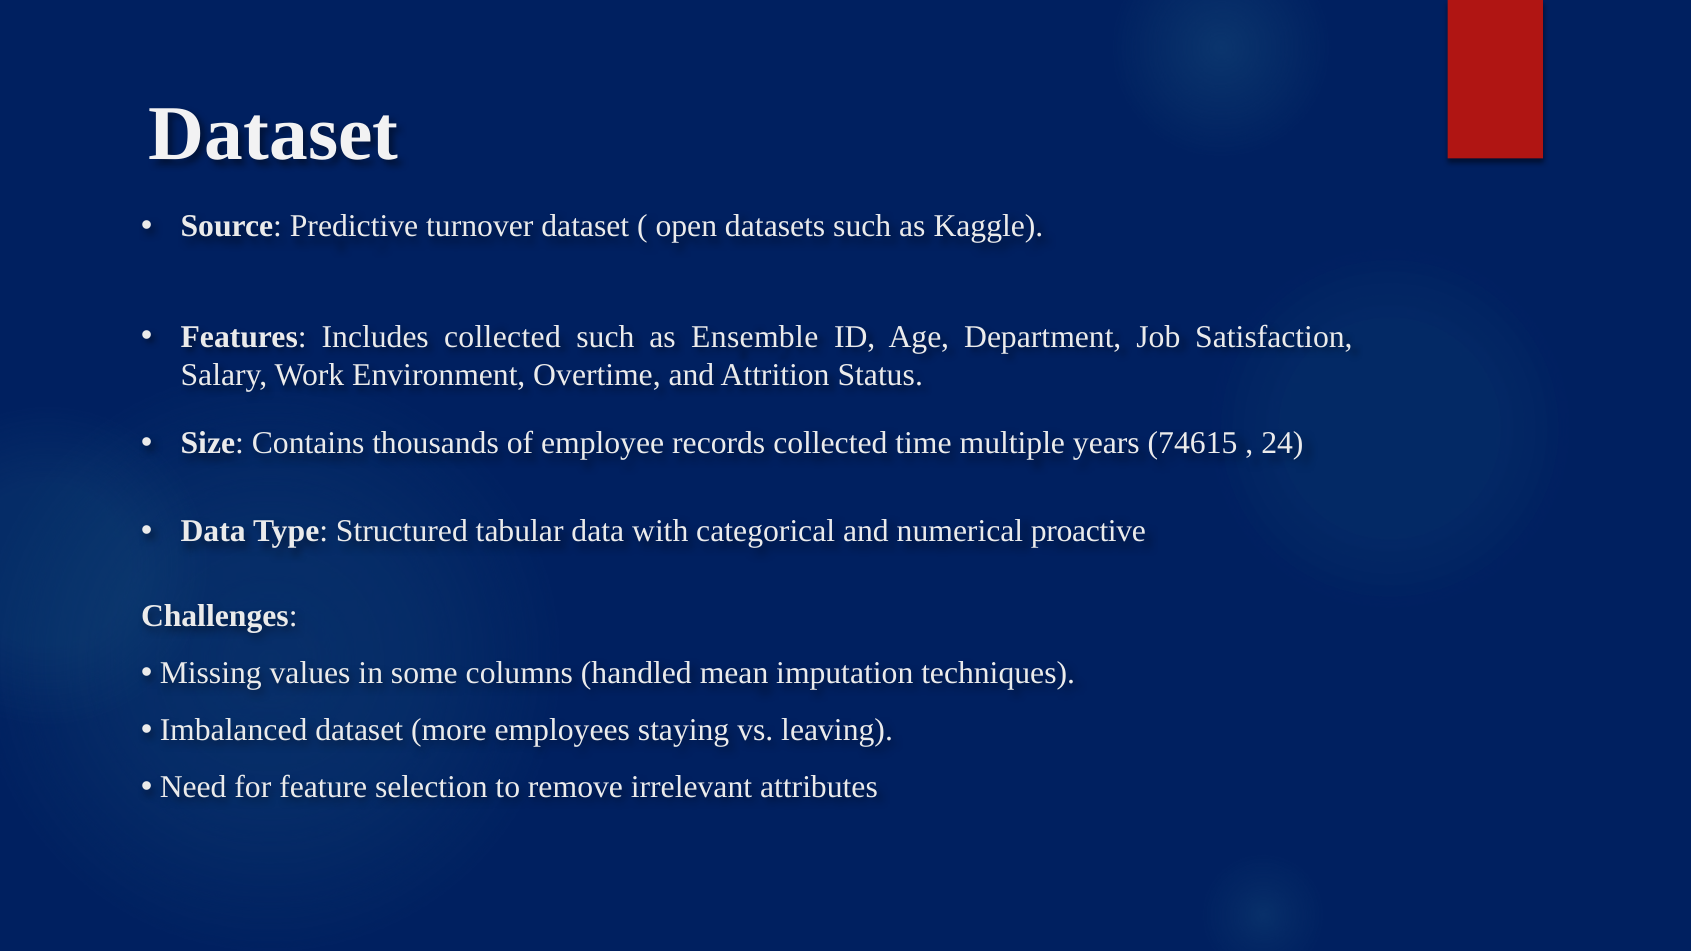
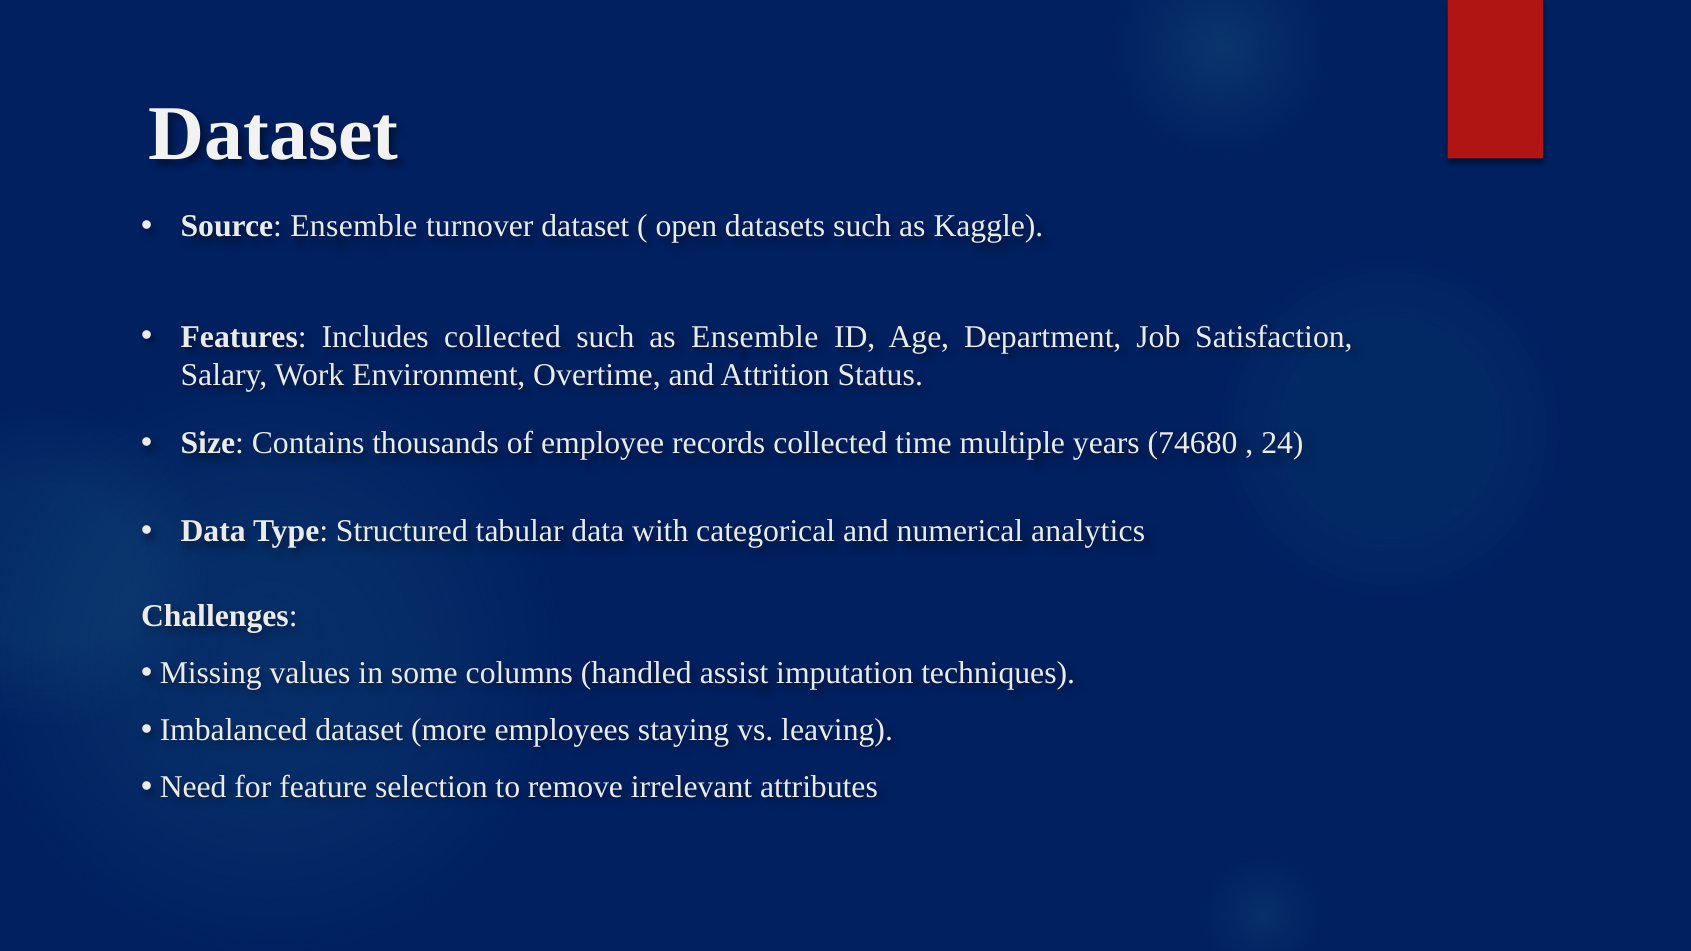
Source Predictive: Predictive -> Ensemble (354, 226)
74615: 74615 -> 74680 (1193, 443)
proactive: proactive -> analytics (1088, 532)
mean: mean -> assist (734, 673)
